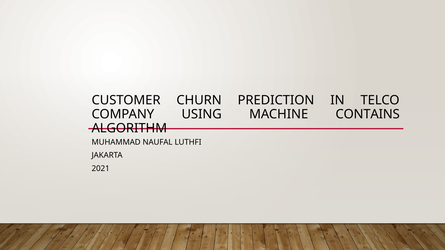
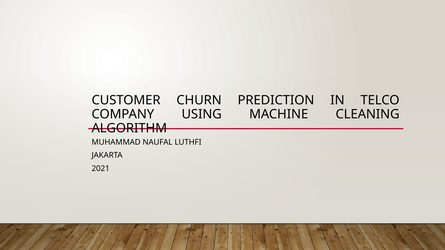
CONTAINS: CONTAINS -> CLEANING (368, 114)
